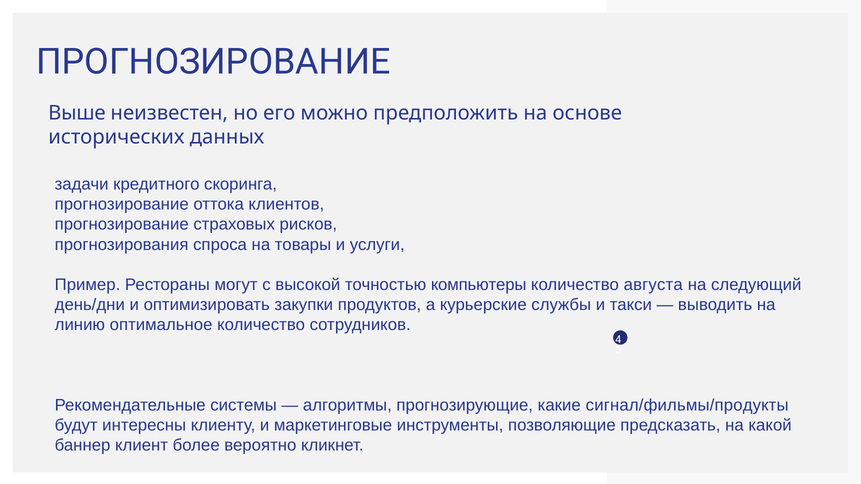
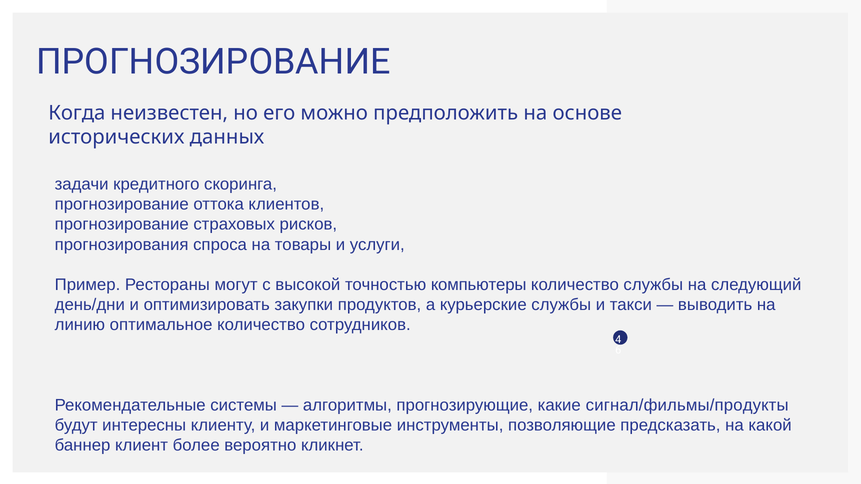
Выше: Выше -> Когда (77, 113)
количество августа: августа -> службы (653, 285)
